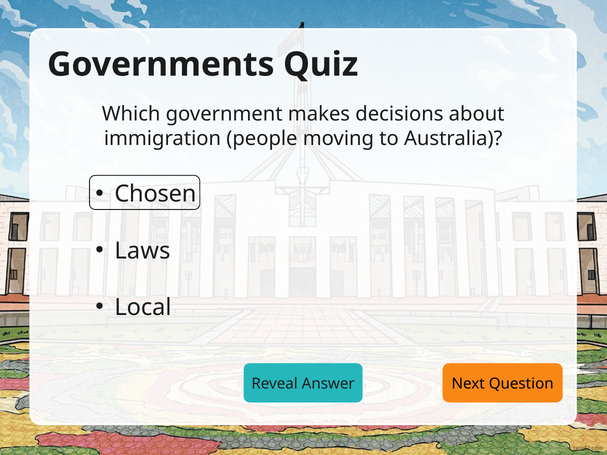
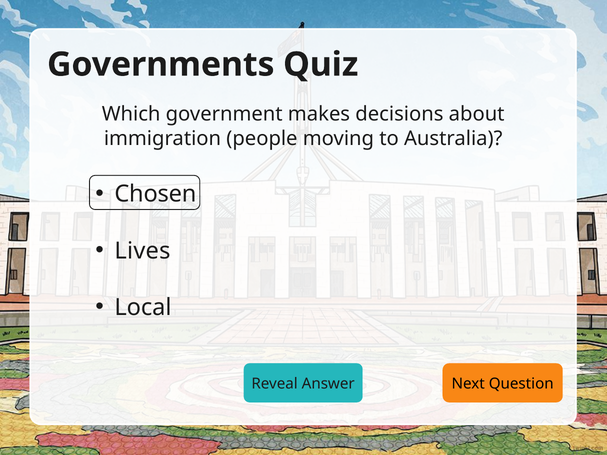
Laws: Laws -> Lives (142, 251)
